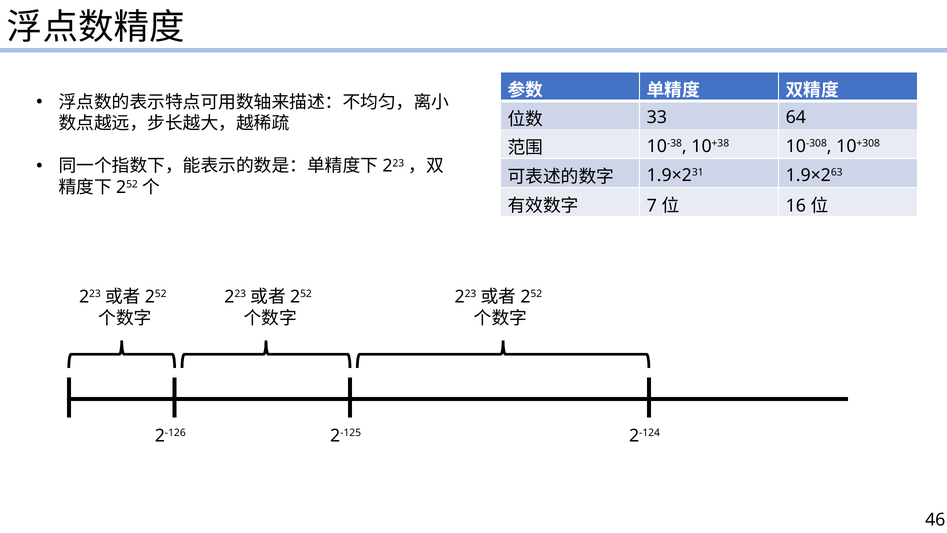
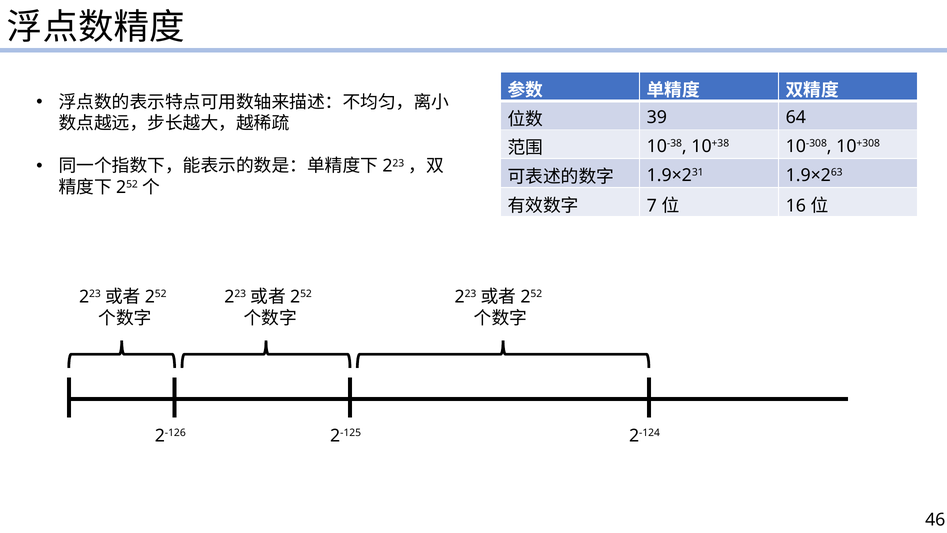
33: 33 -> 39 (657, 118)
